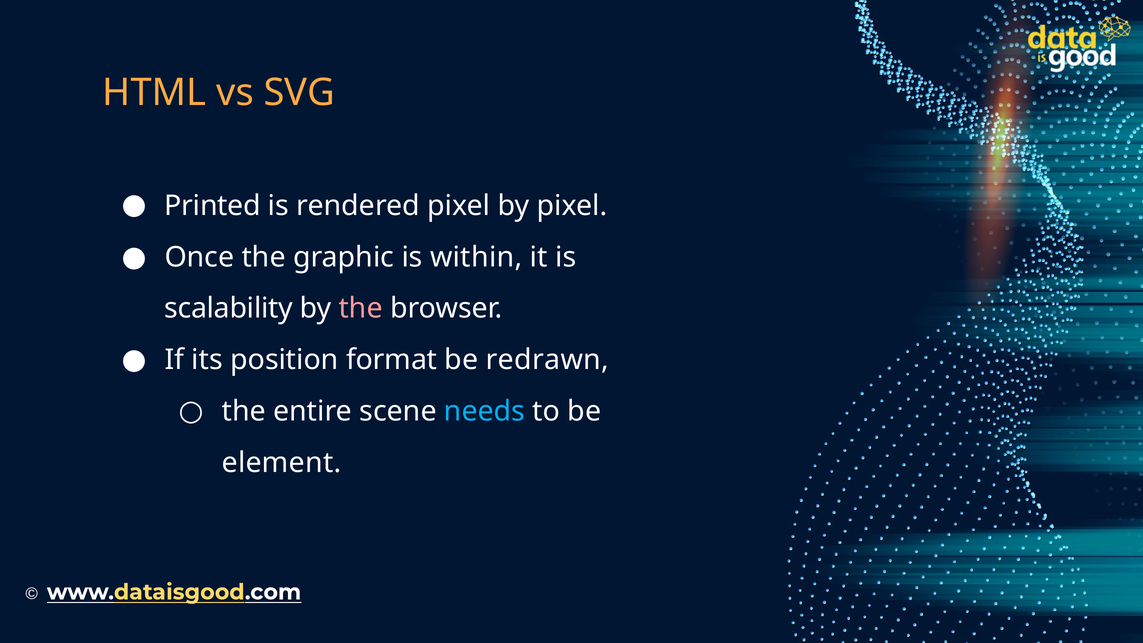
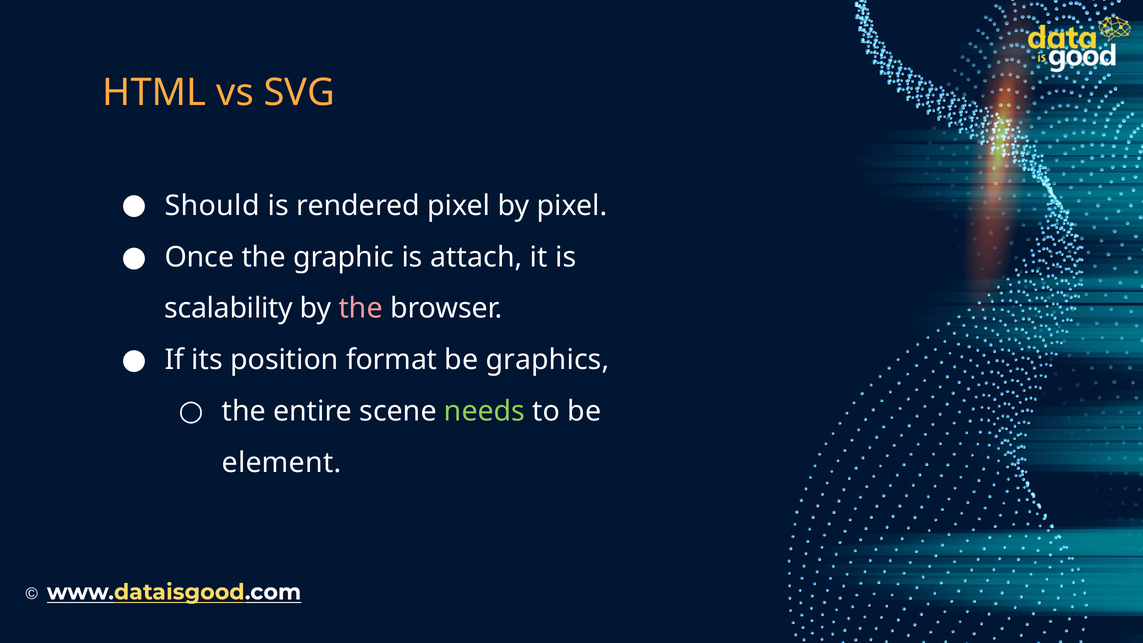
Printed: Printed -> Should (212, 206)
within: within -> attach (476, 257)
redrawn: redrawn -> graphics (548, 360)
needs colour: light blue -> light green (485, 411)
